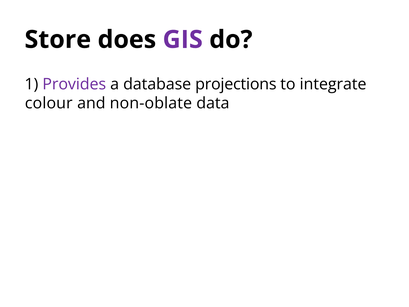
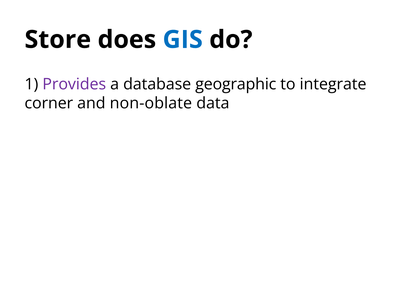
GIS colour: purple -> blue (183, 40)
projections: projections -> geographic (236, 84)
colour: colour -> corner (49, 103)
